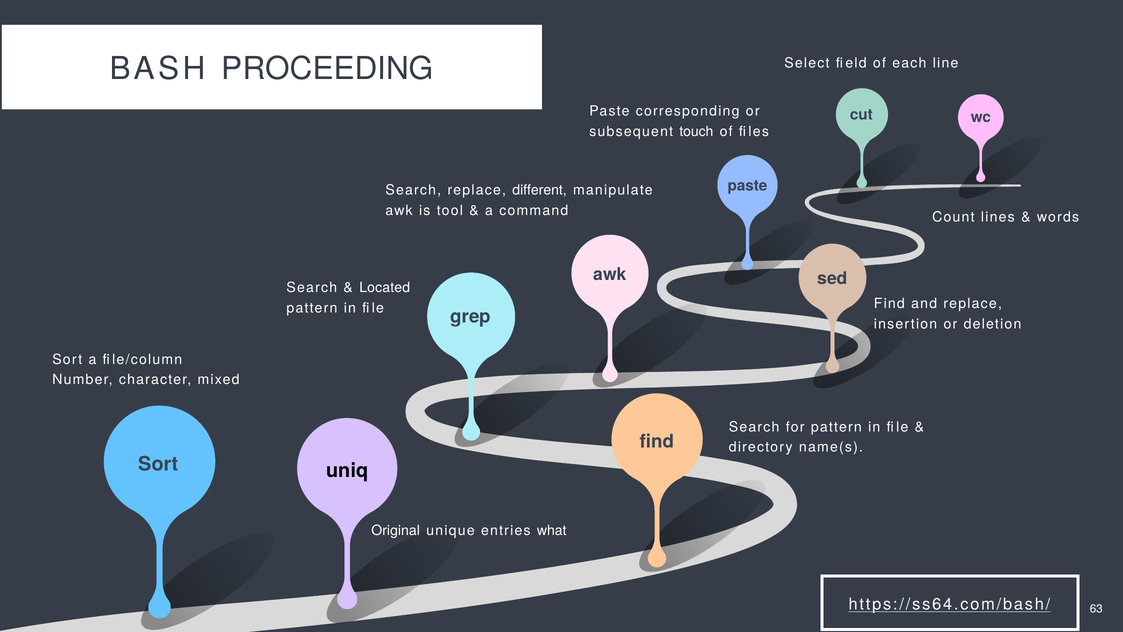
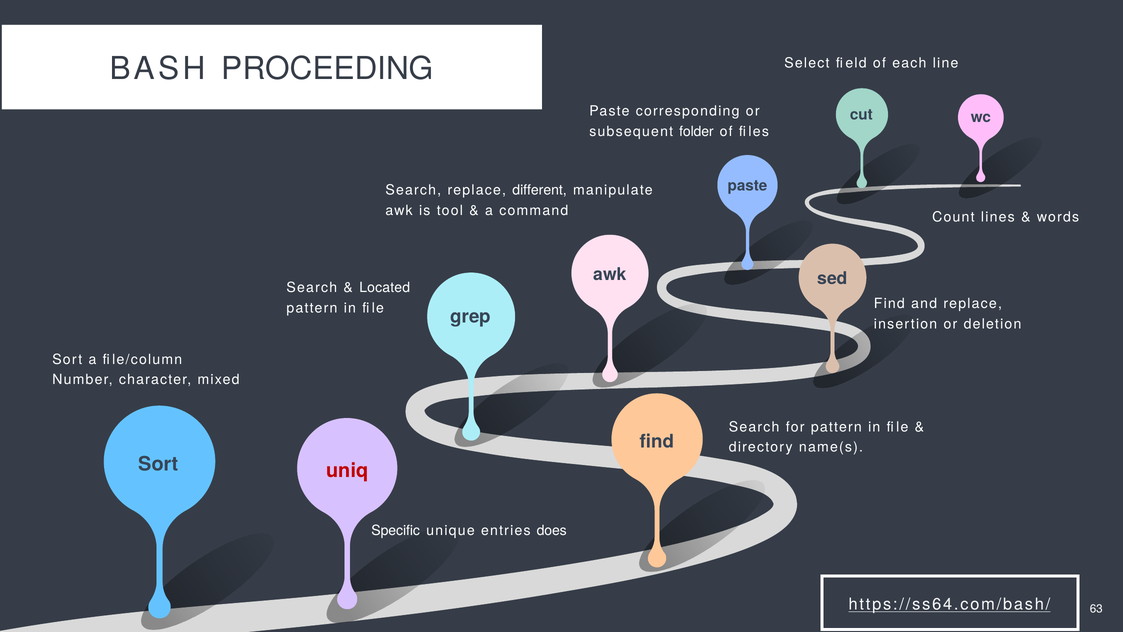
touch: touch -> folder (696, 131)
uniq colour: black -> red (347, 471)
Original: Original -> Specific (396, 531)
what: what -> does (552, 531)
